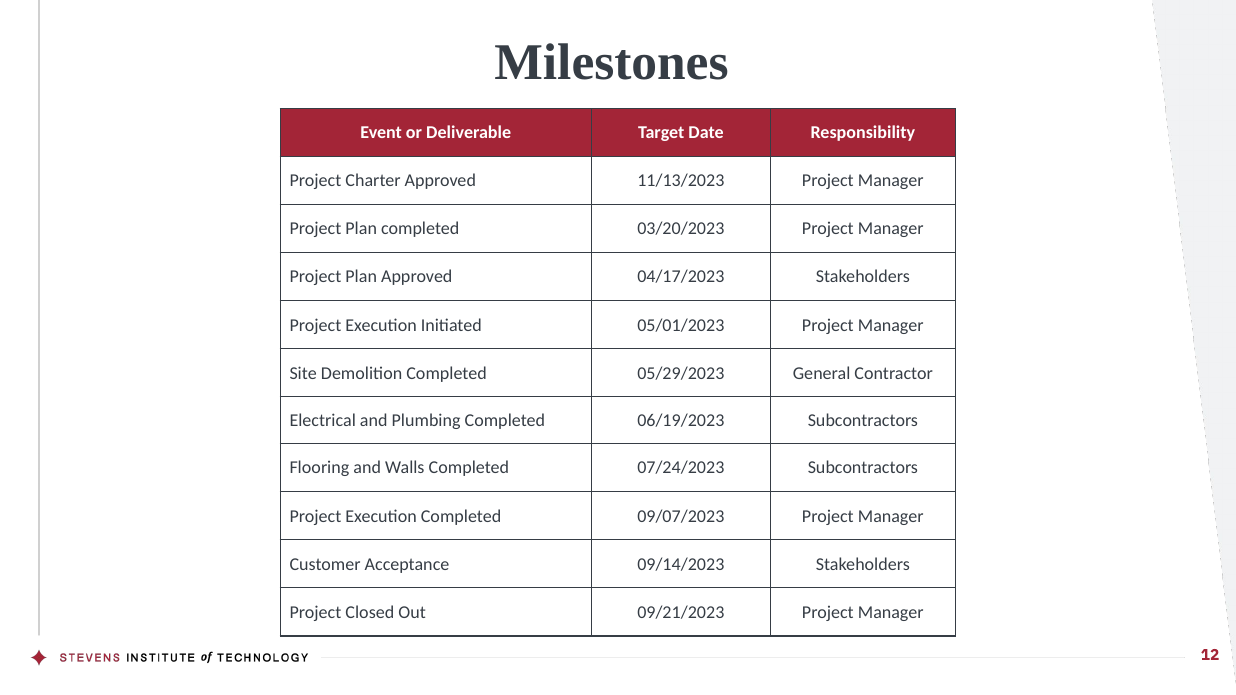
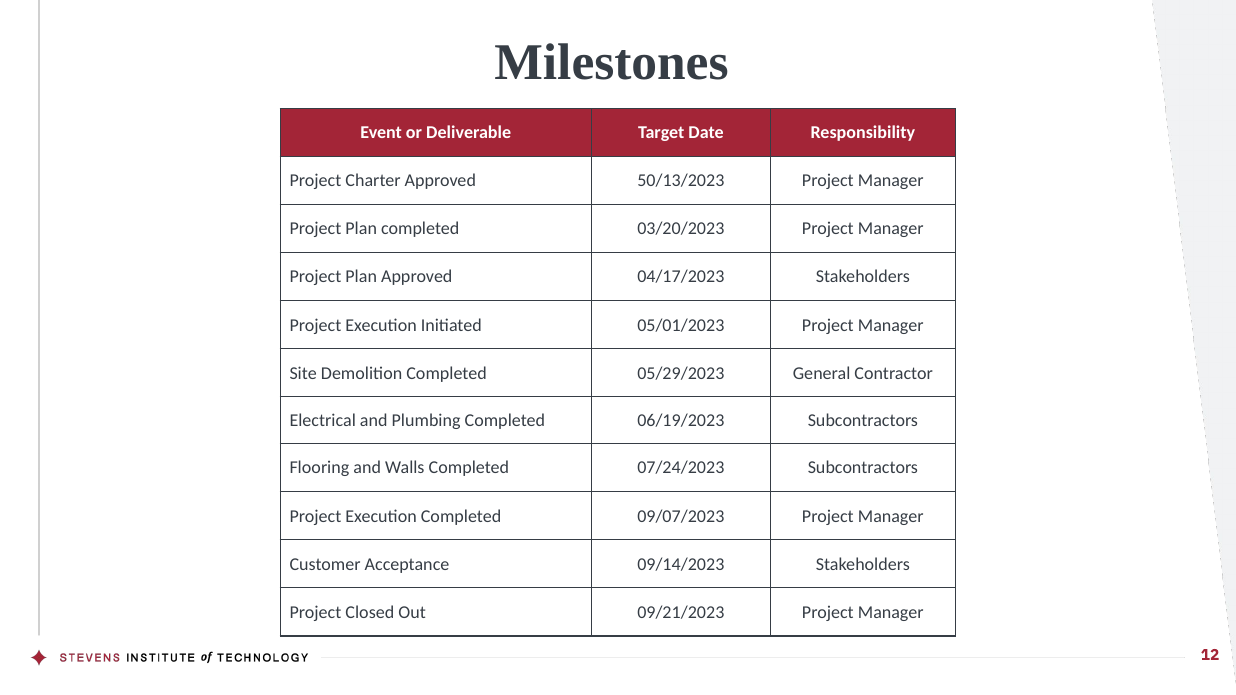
11/13/2023: 11/13/2023 -> 50/13/2023 (681, 181)
